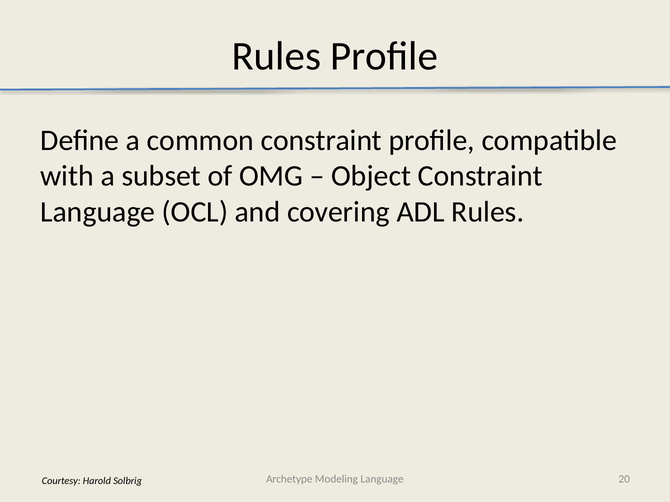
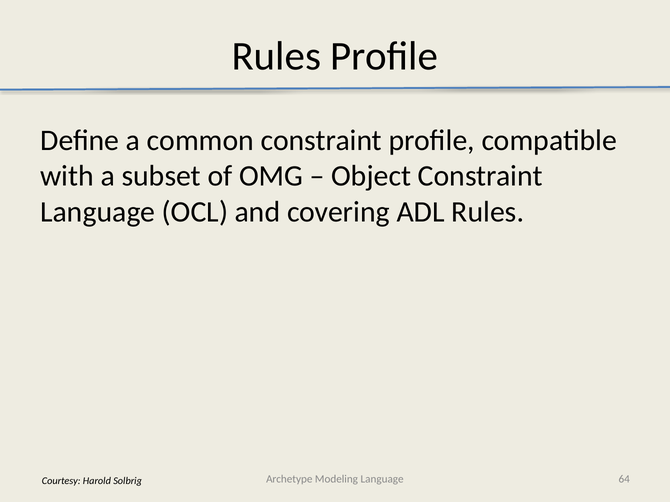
20: 20 -> 64 (624, 480)
